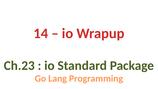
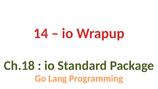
Ch.23: Ch.23 -> Ch.18 (19, 66)
